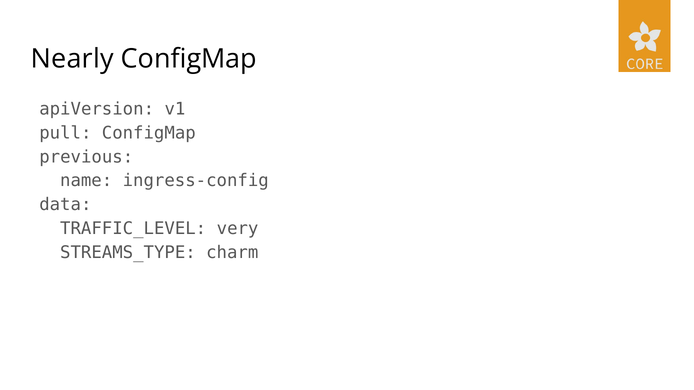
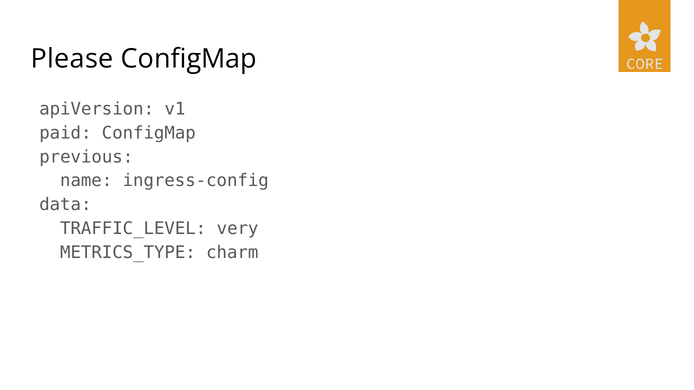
Nearly: Nearly -> Please (72, 59)
pull: pull -> paid (65, 133)
STREAMS_TYPE: STREAMS_TYPE -> METRICS_TYPE (128, 253)
